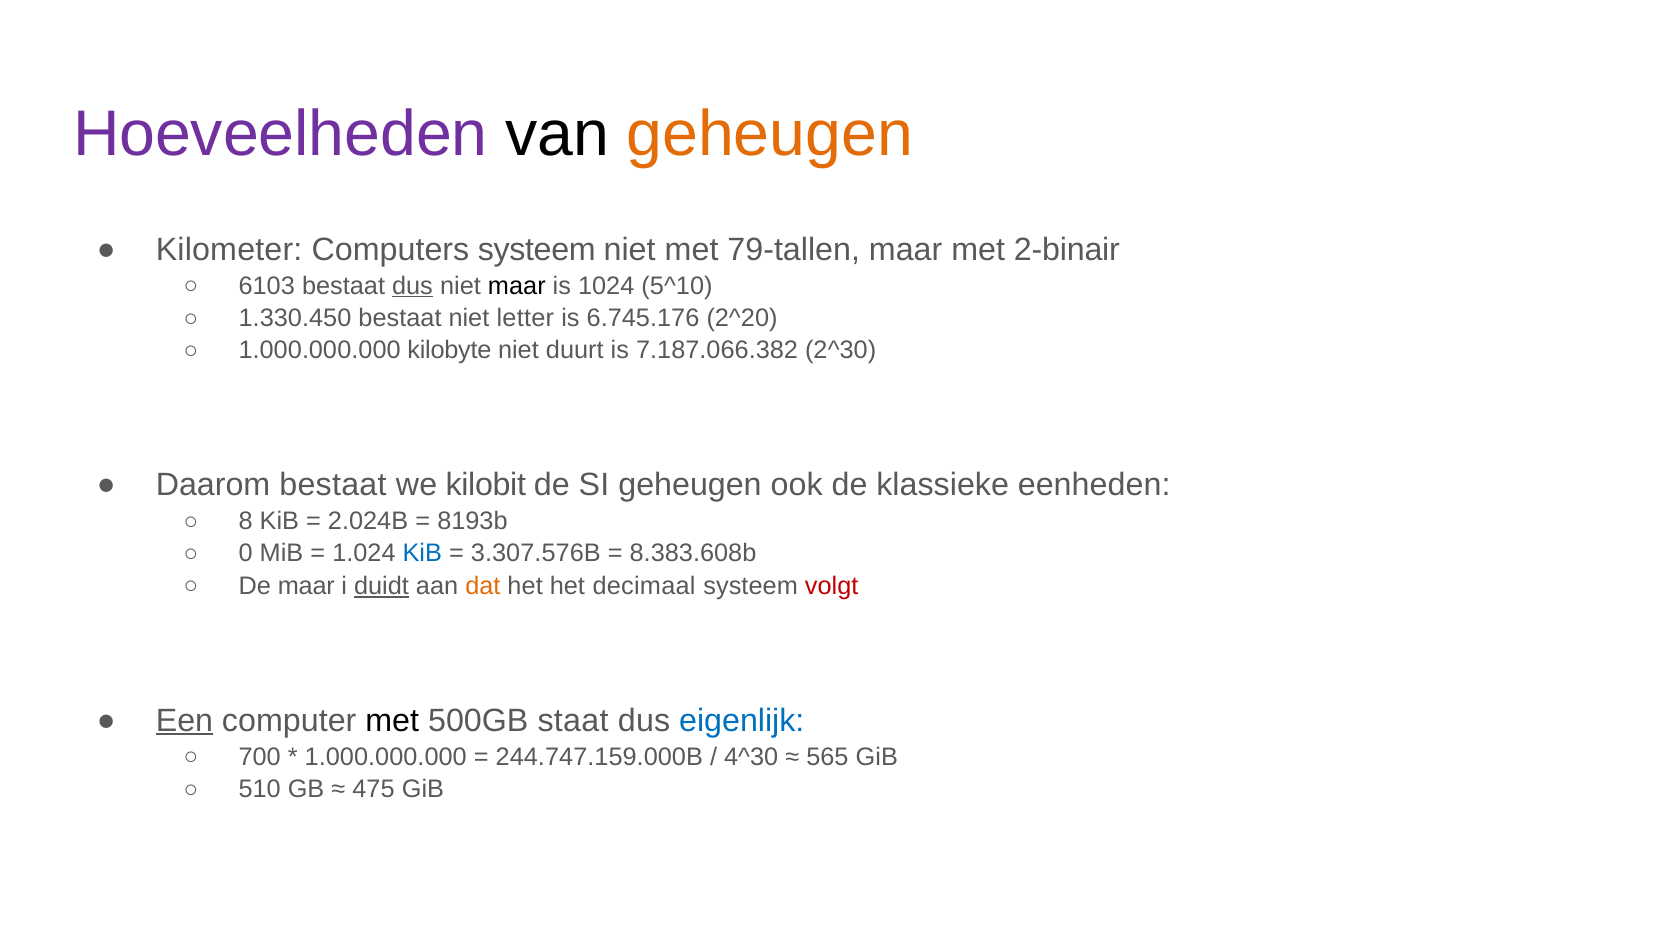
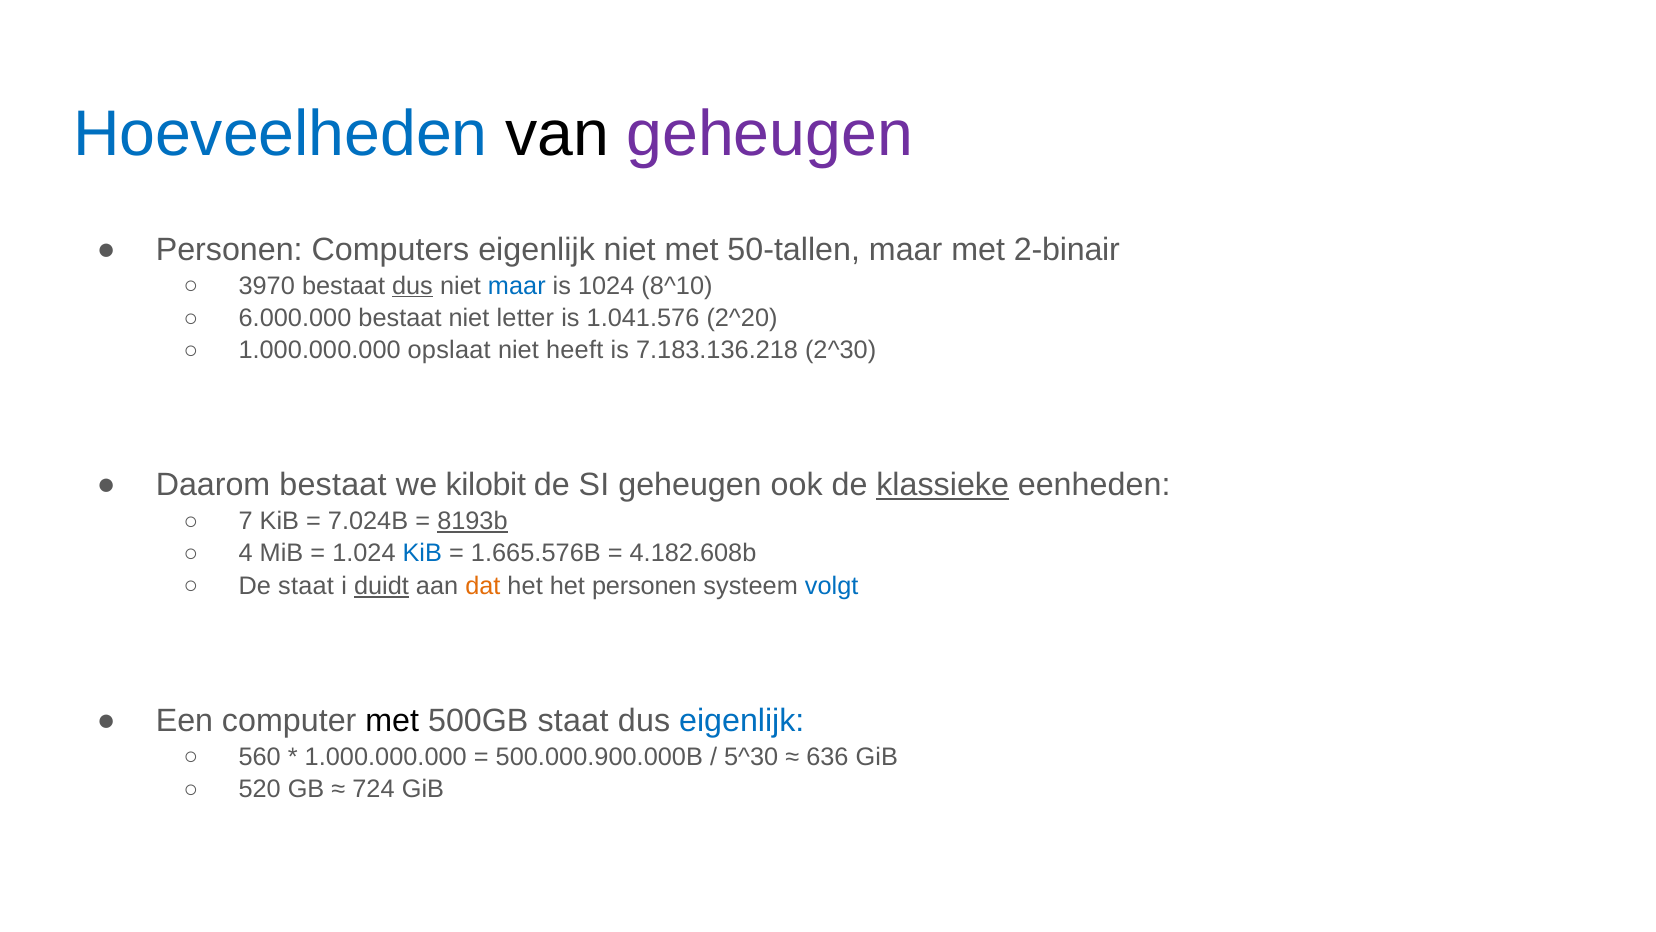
Hoeveelheden colour: purple -> blue (280, 134)
geheugen colour: orange -> purple (770, 134)
Kilometer: Kilometer -> Personen (229, 249)
Computers systeem: systeem -> eigenlijk (537, 249)
79-tallen: 79-tallen -> 50-tallen (794, 249)
6103: 6103 -> 3970 (267, 286)
maar colour: black -> blue (517, 286)
5^10: 5^10 -> 8^10 (677, 286)
1.330.450: 1.330.450 -> 6.000.000 (295, 318)
6.745.176: 6.745.176 -> 1.041.576 (643, 318)
kilobyte: kilobyte -> opslaat (449, 350)
duurt: duurt -> heeft (575, 350)
7.187.066.382: 7.187.066.382 -> 7.183.136.218 (717, 350)
klassieke underline: none -> present (943, 485)
8: 8 -> 7 (246, 521)
2.024B: 2.024B -> 7.024B (368, 521)
8193b underline: none -> present (472, 521)
0: 0 -> 4 (246, 553)
3.307.576B: 3.307.576B -> 1.665.576B (536, 553)
8.383.608b: 8.383.608b -> 4.182.608b (693, 553)
De maar: maar -> staat (306, 586)
het decimaal: decimaal -> personen (644, 586)
volgt colour: red -> blue (832, 586)
Een underline: present -> none (184, 720)
700: 700 -> 560 (260, 756)
244.747.159.000B: 244.747.159.000B -> 500.000.900.000B (599, 756)
4^30: 4^30 -> 5^30 (751, 756)
565: 565 -> 636 (827, 756)
510: 510 -> 520 (260, 789)
475: 475 -> 724 (373, 789)
